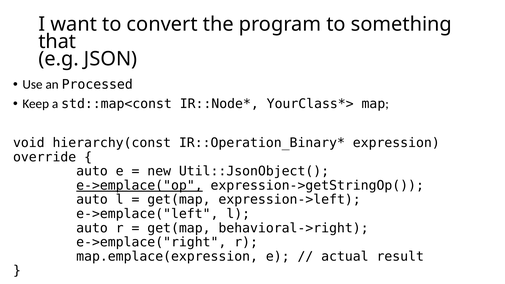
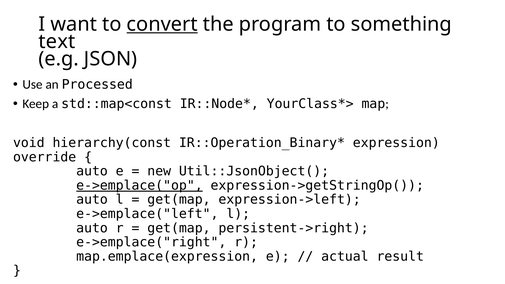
convert underline: none -> present (162, 24)
that: that -> text (57, 41)
behavioral->right: behavioral->right -> persistent->right (294, 228)
